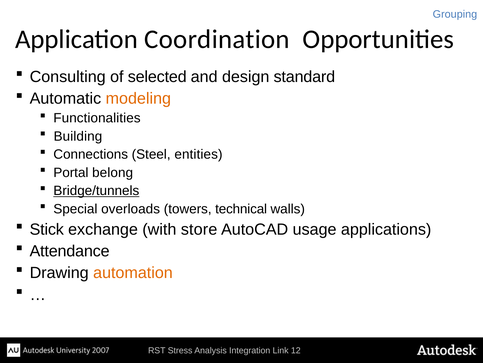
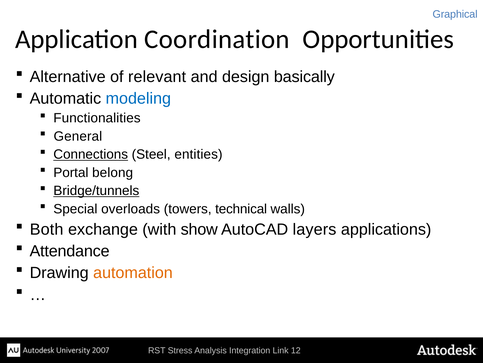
Grouping: Grouping -> Graphical (455, 14)
Consulting: Consulting -> Alternative (68, 77)
selected: selected -> relevant (157, 77)
standard: standard -> basically (304, 77)
modeling colour: orange -> blue (138, 98)
Building: Building -> General (78, 136)
Connections underline: none -> present (91, 154)
Stick: Stick -> Both (47, 229)
store: store -> show (199, 229)
usage: usage -> layers (315, 229)
